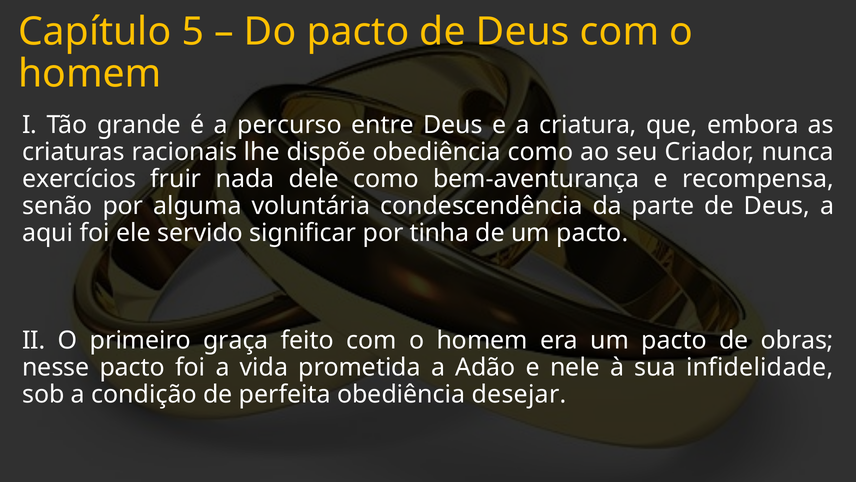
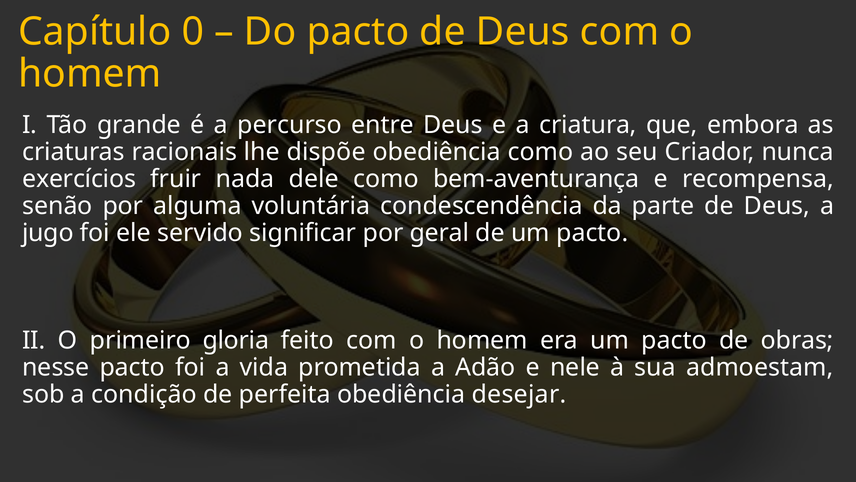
5: 5 -> 0 (193, 32)
aqui: aqui -> jugo (48, 233)
tinha: tinha -> geral (439, 233)
graça: graça -> gloria (236, 340)
infidelidade: infidelidade -> admoestam (760, 367)
